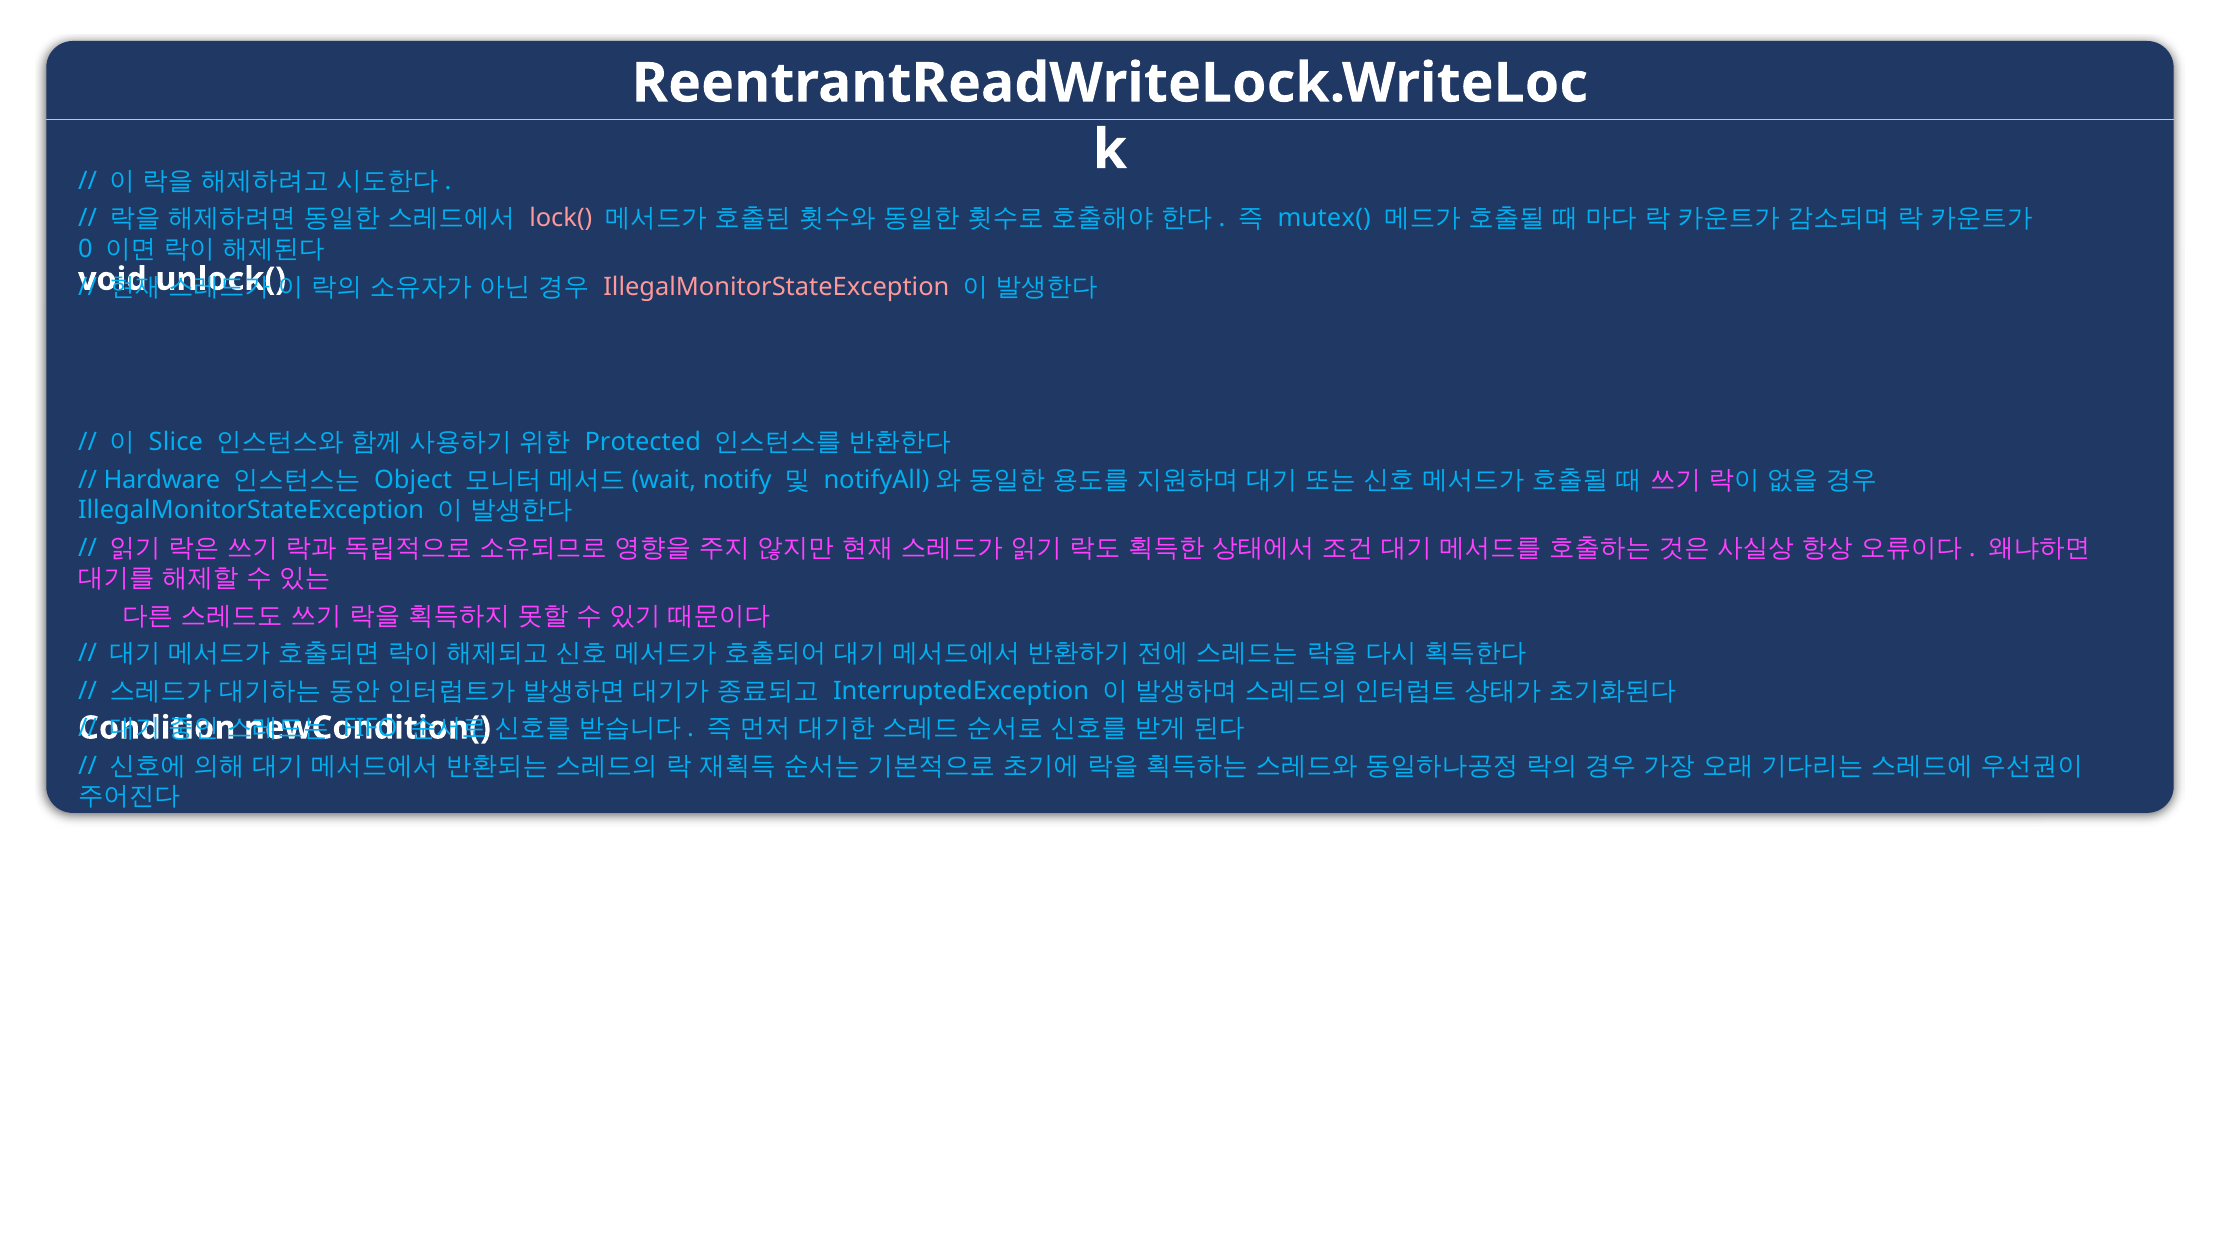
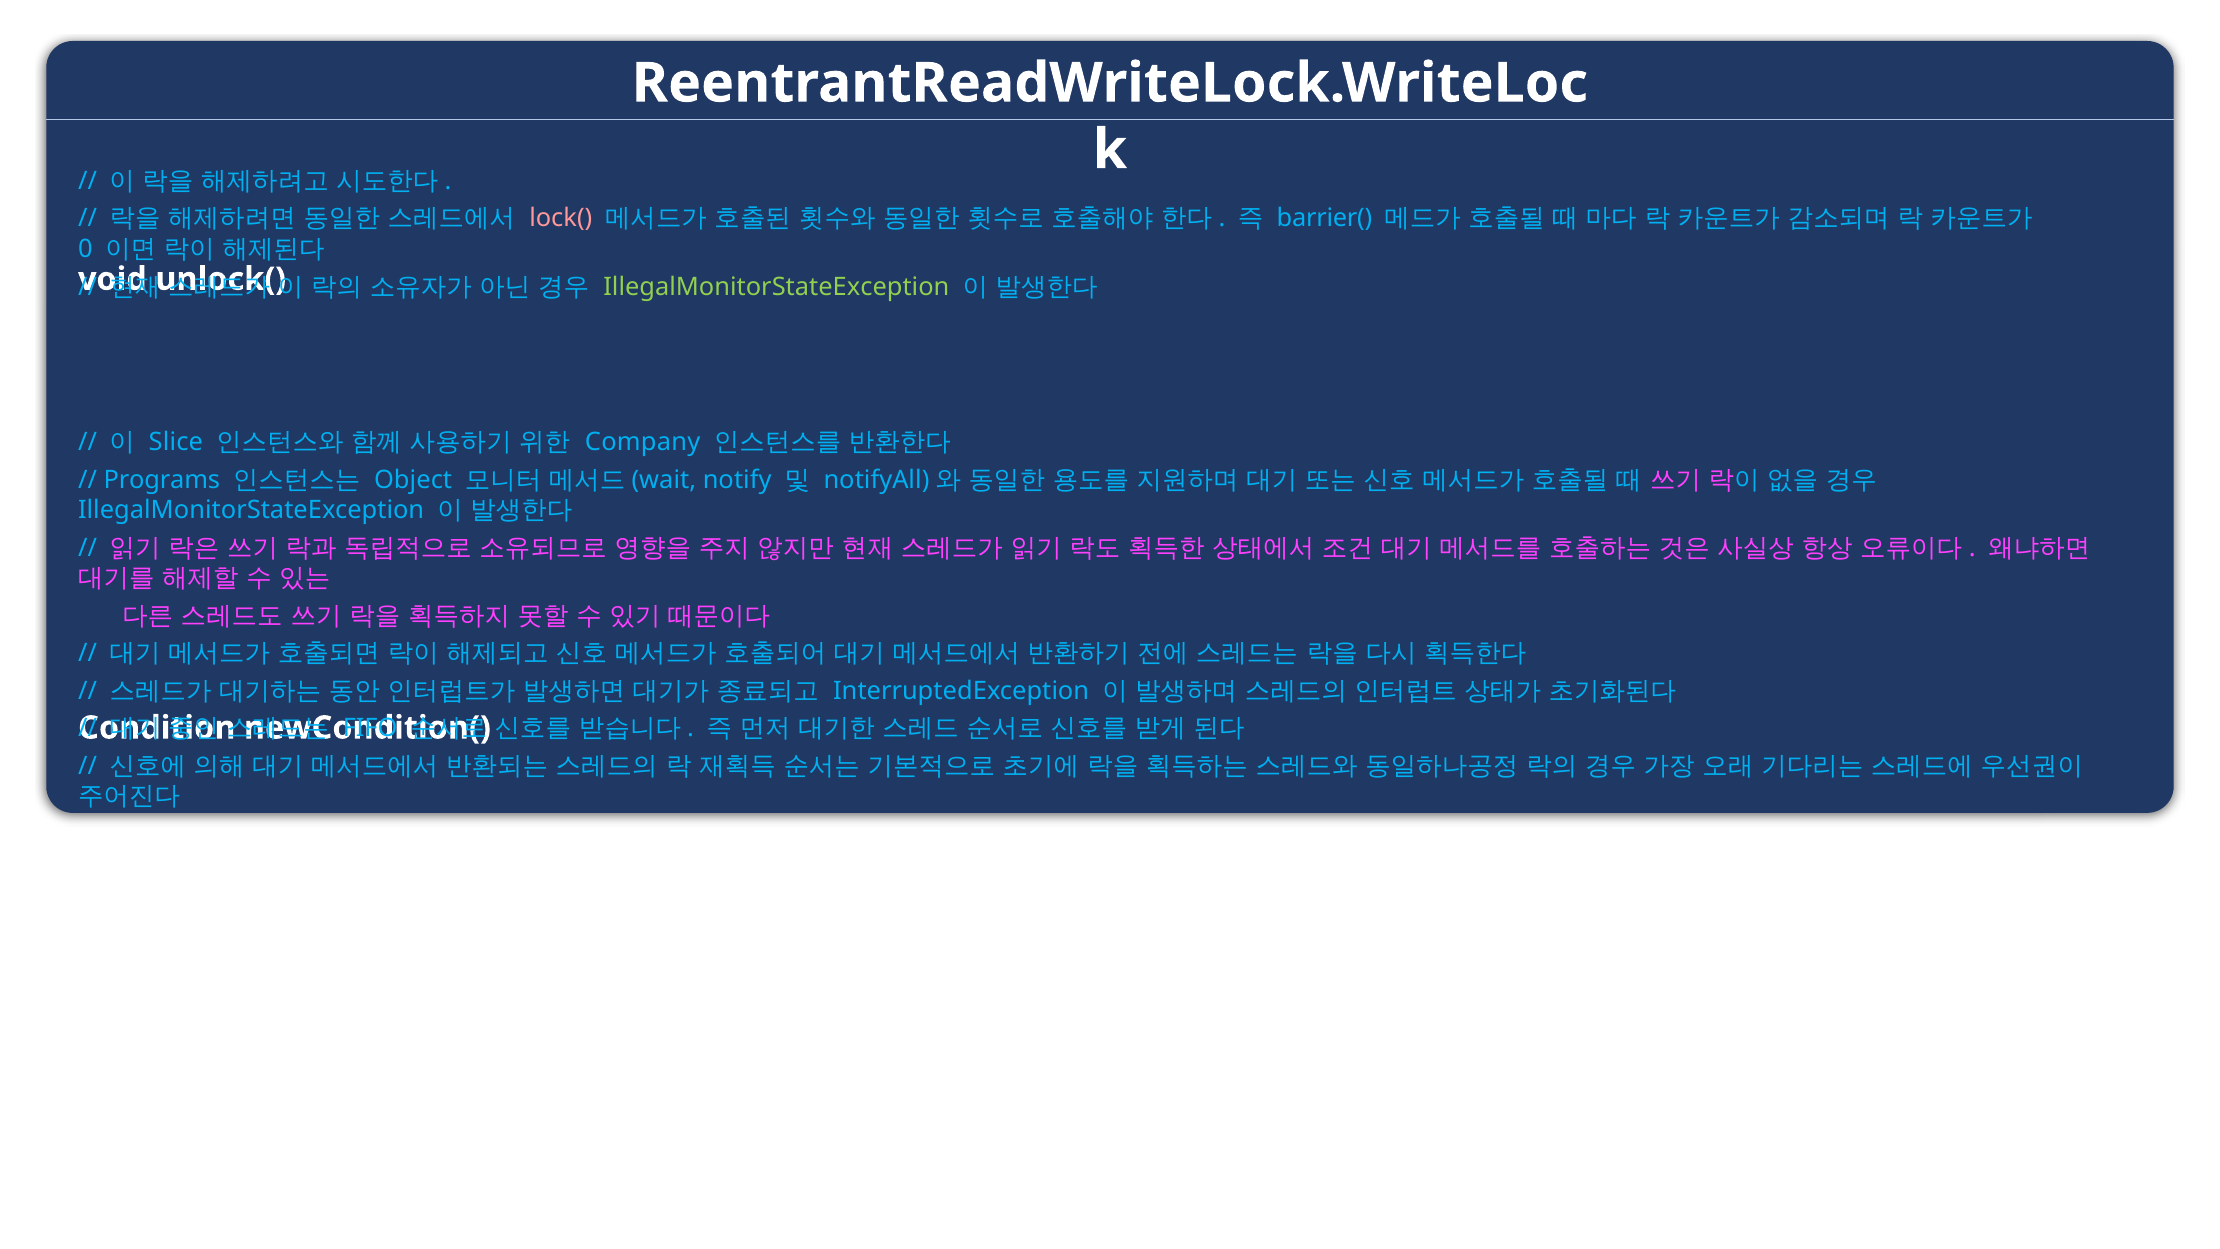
mutex(: mutex( -> barrier( (1324, 219)
IllegalMonitorStateException colour: pink -> light green (776, 287)
Protected: Protected -> Company (643, 442)
Hardware: Hardware -> Programs (162, 480)
